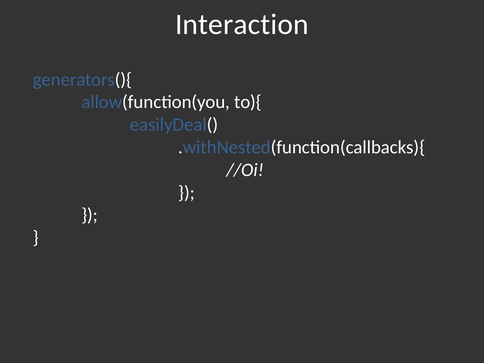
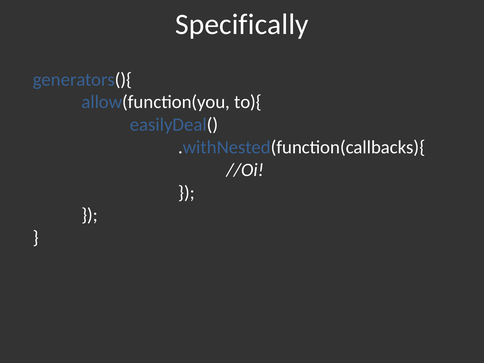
Interaction: Interaction -> Specifically (242, 24)
